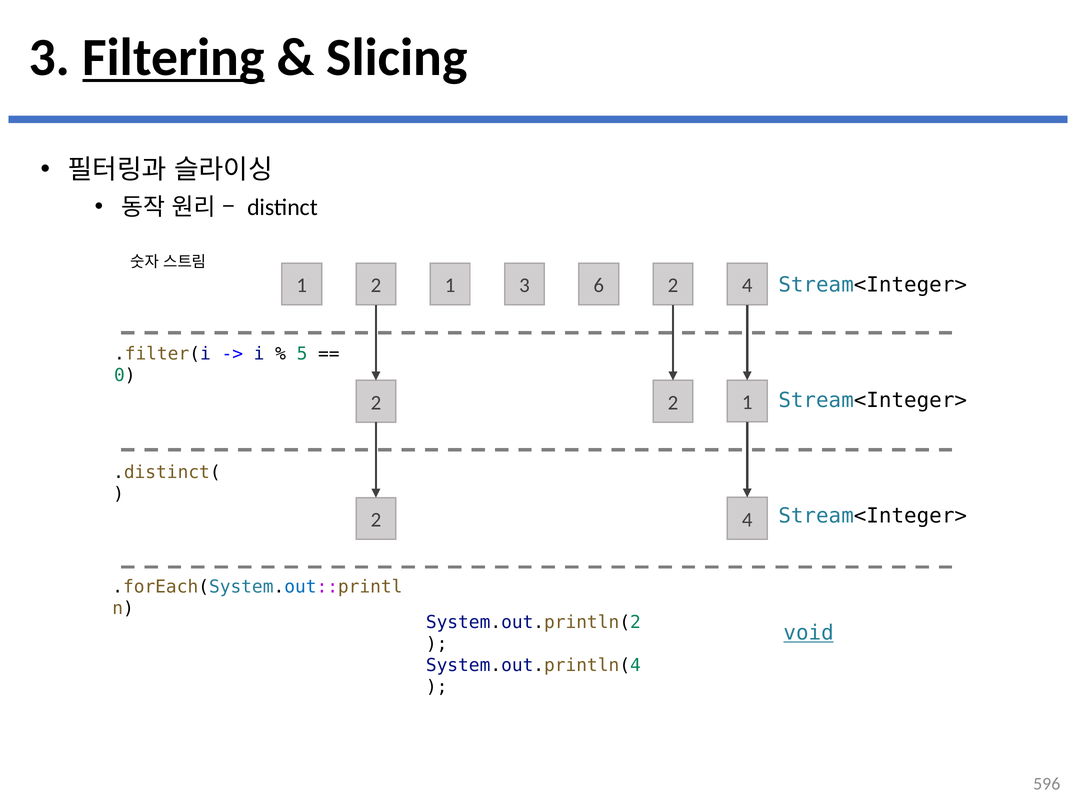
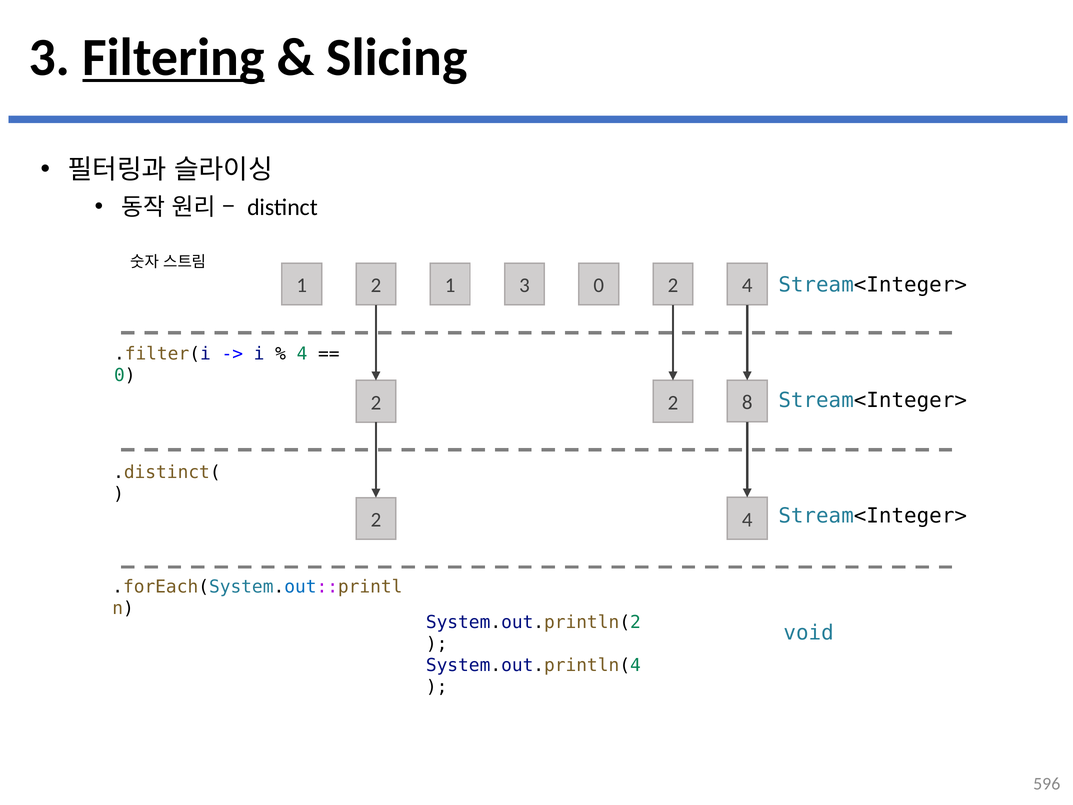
3 6: 6 -> 0 (599, 285)
5: 5 -> 4 (302, 354)
2 1: 1 -> 8 (747, 402)
void underline: present -> none (809, 633)
